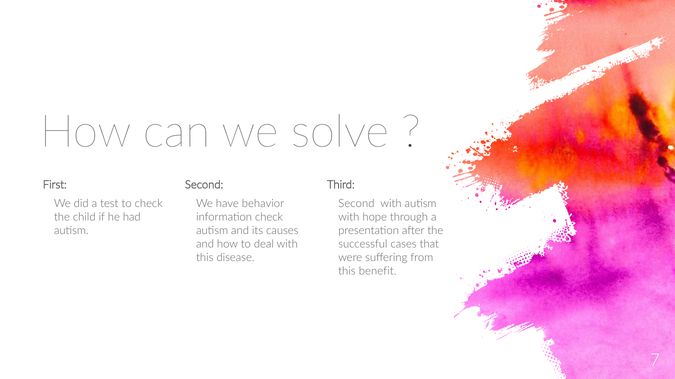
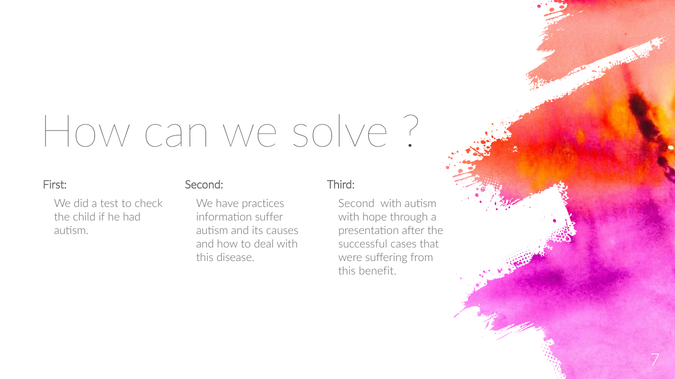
behavior: behavior -> practices (263, 204)
information check: check -> suffer (269, 218)
